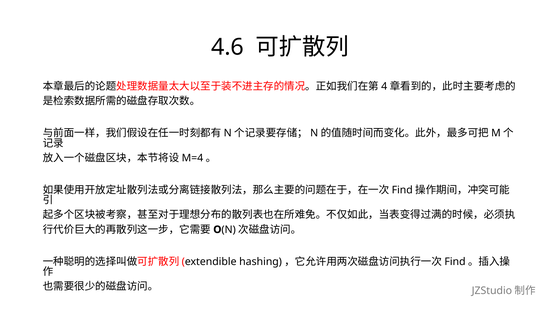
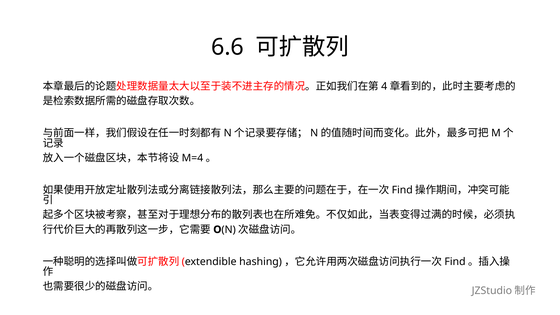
4.6: 4.6 -> 6.6 (228, 47)
